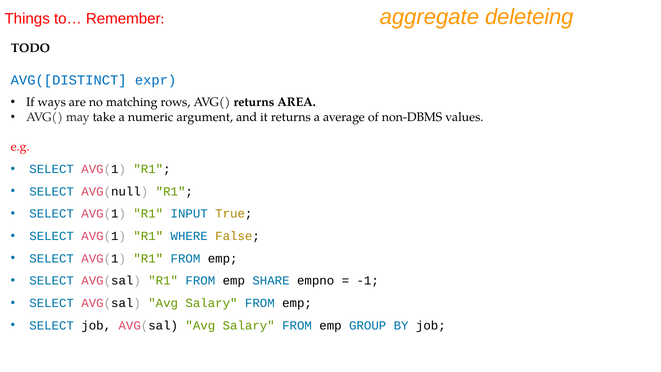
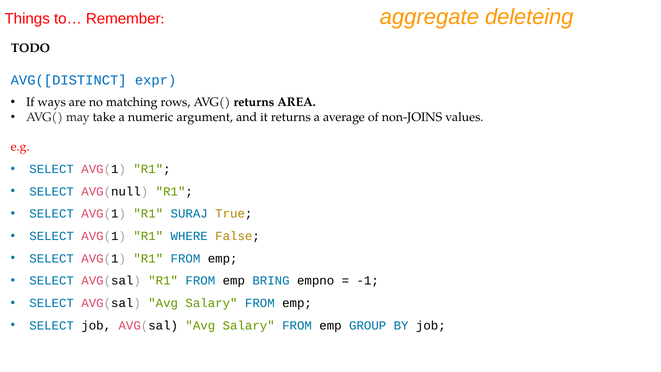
non-DBMS: non-DBMS -> non-JOINS (412, 117)
INPUT: INPUT -> SURAJ (189, 214)
SHARE: SHARE -> BRING (271, 281)
